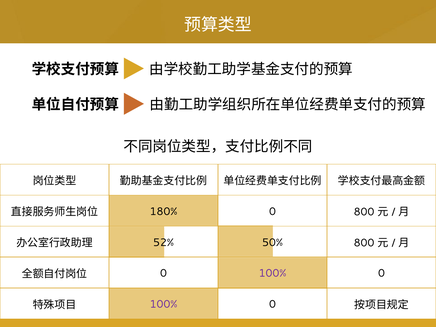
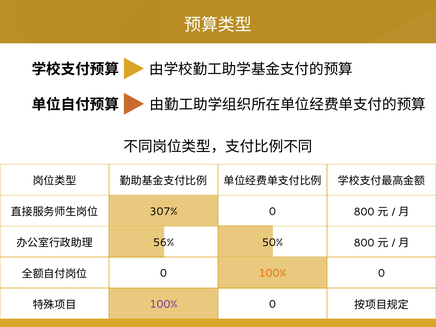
180%: 180% -> 307% (164, 211)
52%: 52% -> 56% (164, 242)
100% colour: purple -> orange (273, 273)
